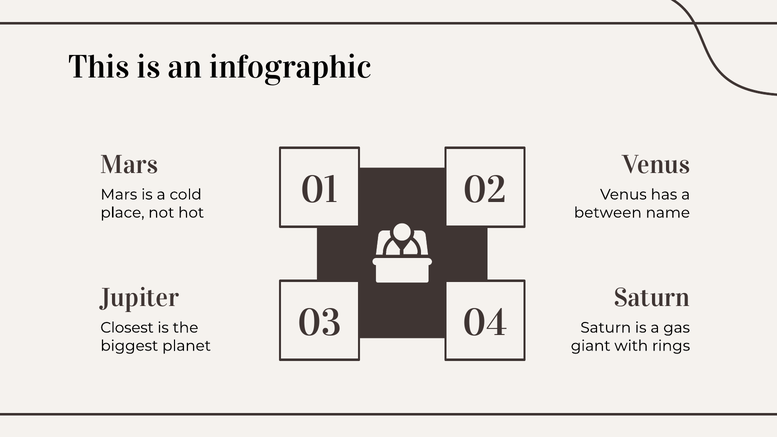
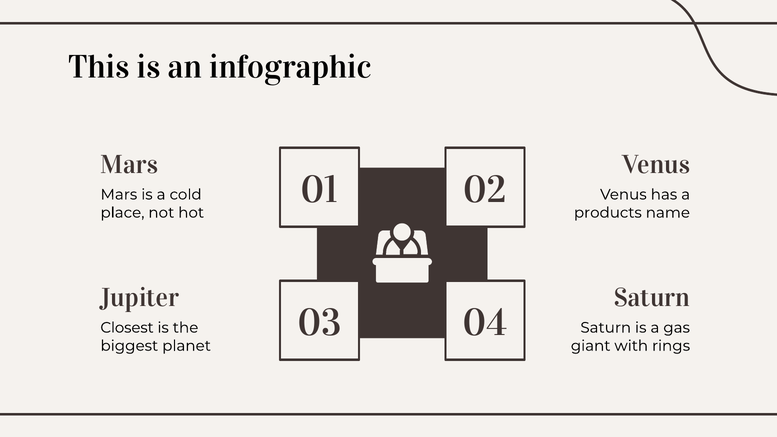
between: between -> products (608, 213)
